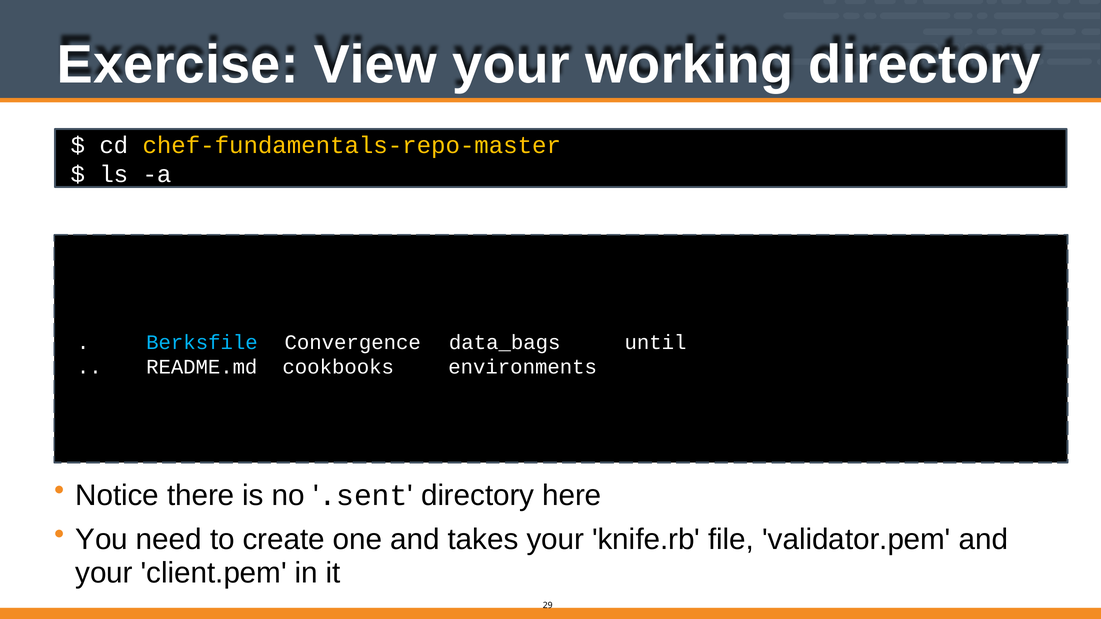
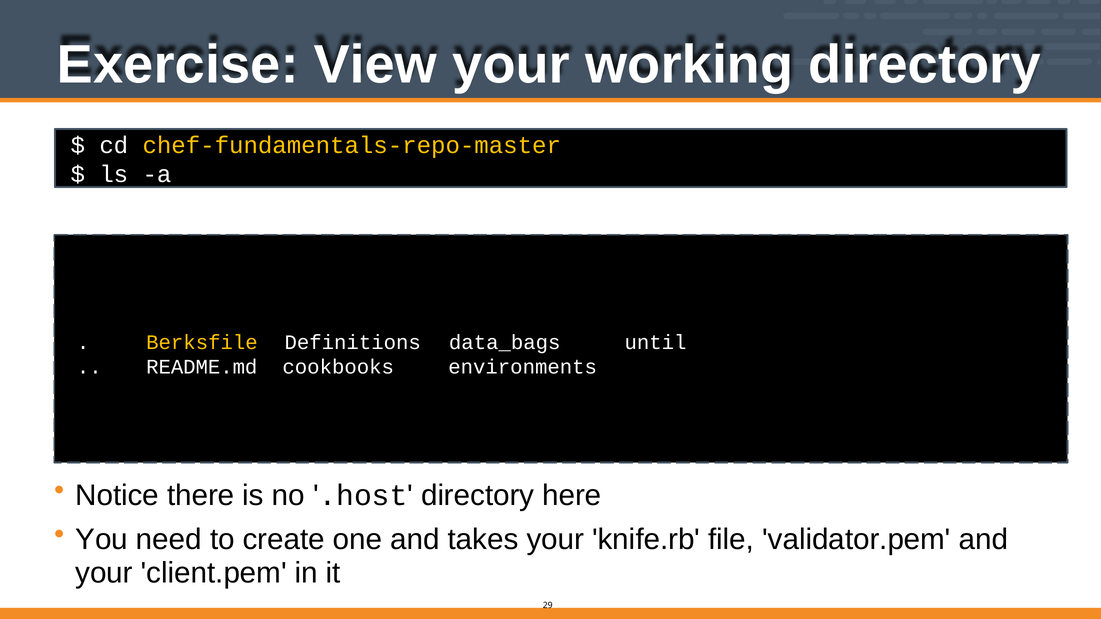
Berksfile colour: light blue -> yellow (202, 342)
Convergence: Convergence -> Definitions (353, 342)
.sent: .sent -> .host (363, 496)
